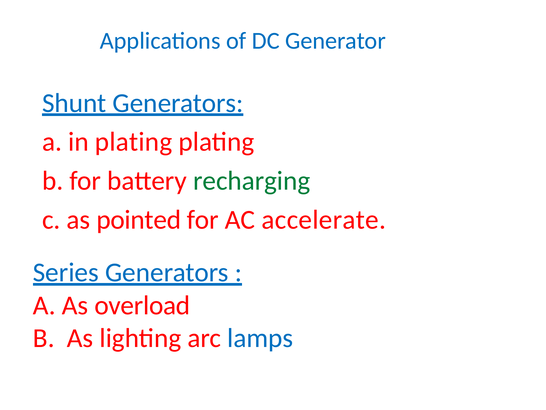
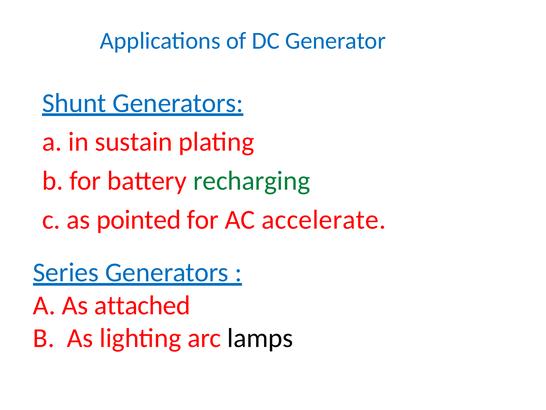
in plating: plating -> sustain (134, 142)
overload: overload -> attached (142, 305)
lamps colour: blue -> black (260, 338)
